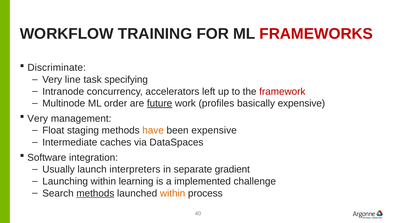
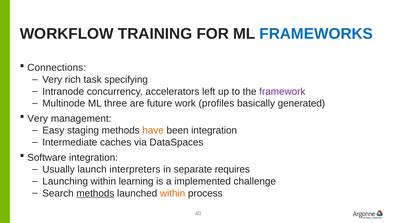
FRAMEWORKS colour: red -> blue (316, 34)
Discriminate: Discriminate -> Connections (57, 68)
line: line -> rich (73, 80)
framework colour: red -> purple (282, 91)
order: order -> three (116, 103)
future underline: present -> none (160, 103)
basically expensive: expensive -> generated (301, 103)
Float: Float -> Easy (53, 130)
been expensive: expensive -> integration (214, 130)
gradient: gradient -> requires (232, 169)
